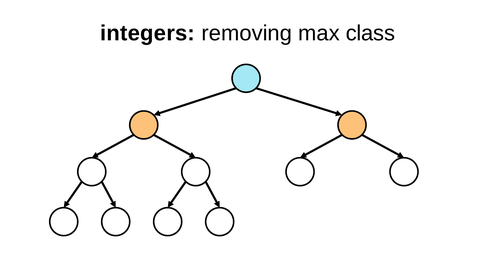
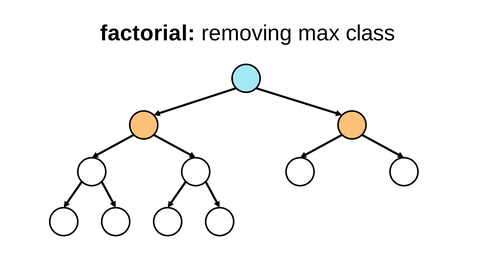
integers: integers -> factorial (148, 33)
